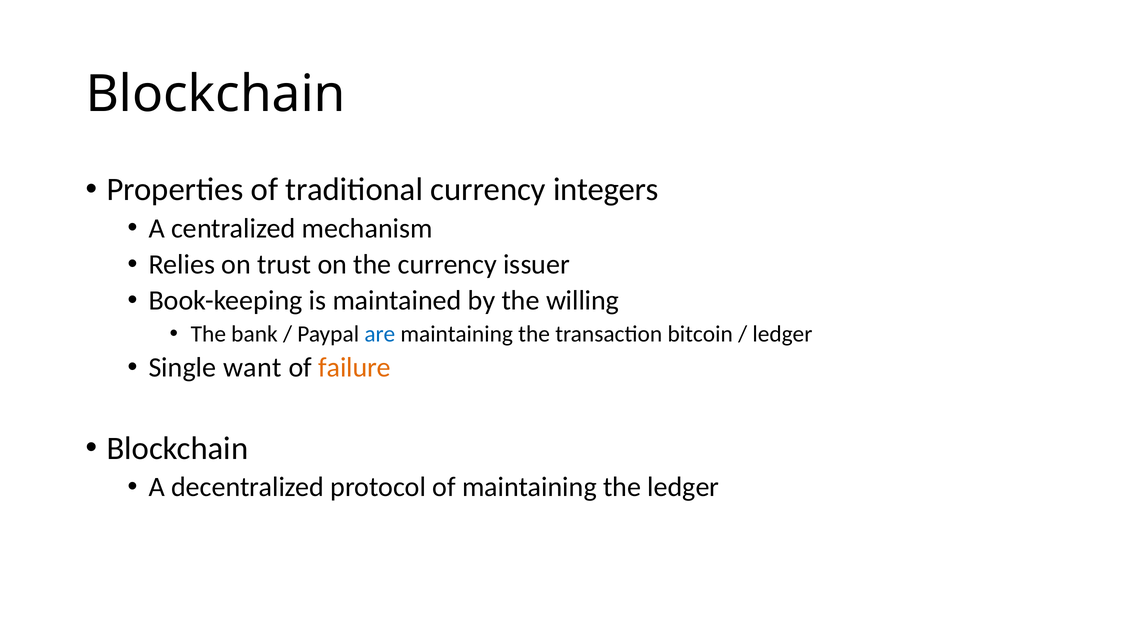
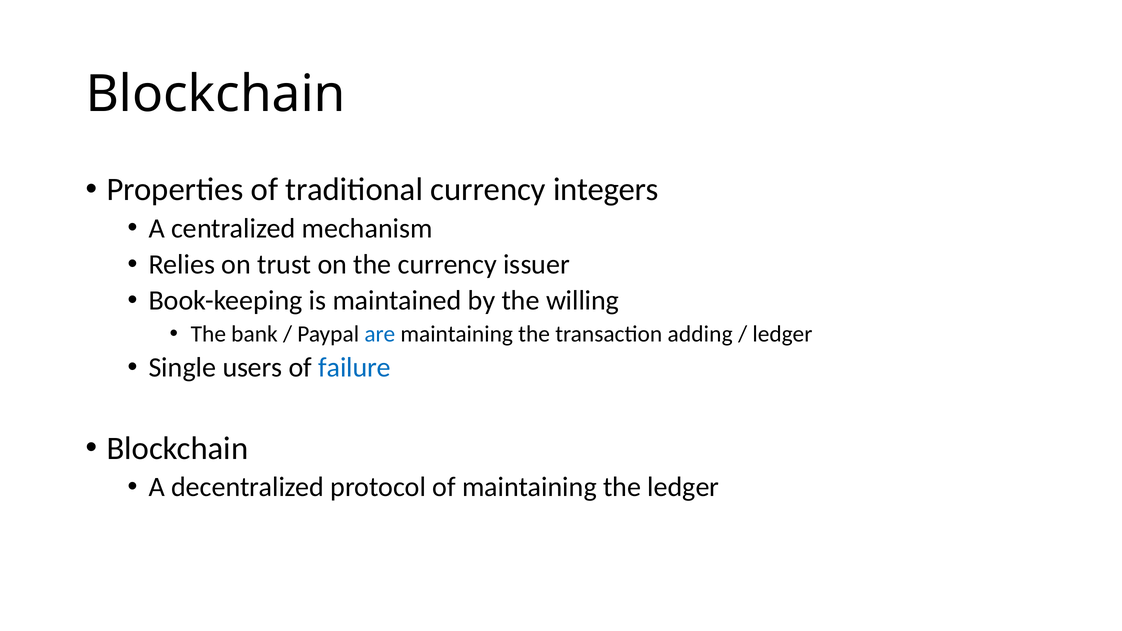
bitcoin: bitcoin -> adding (700, 334)
want: want -> users (252, 368)
failure colour: orange -> blue (355, 368)
